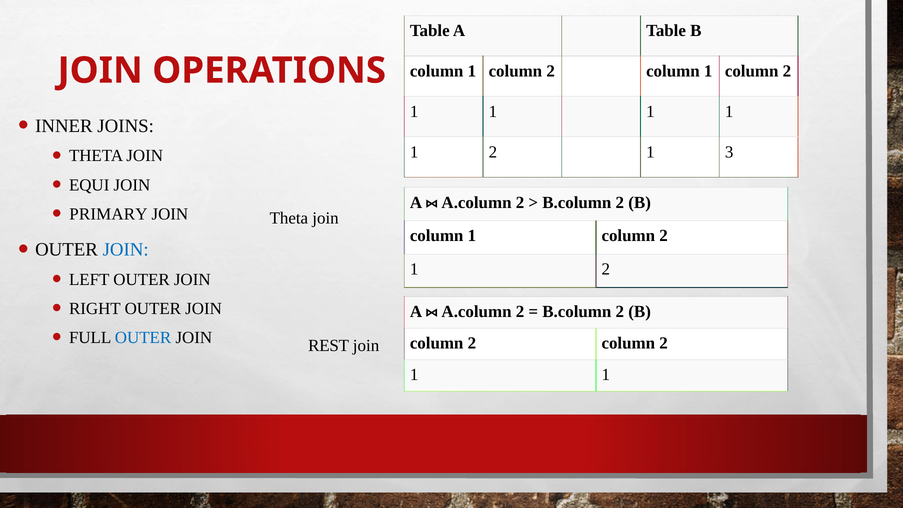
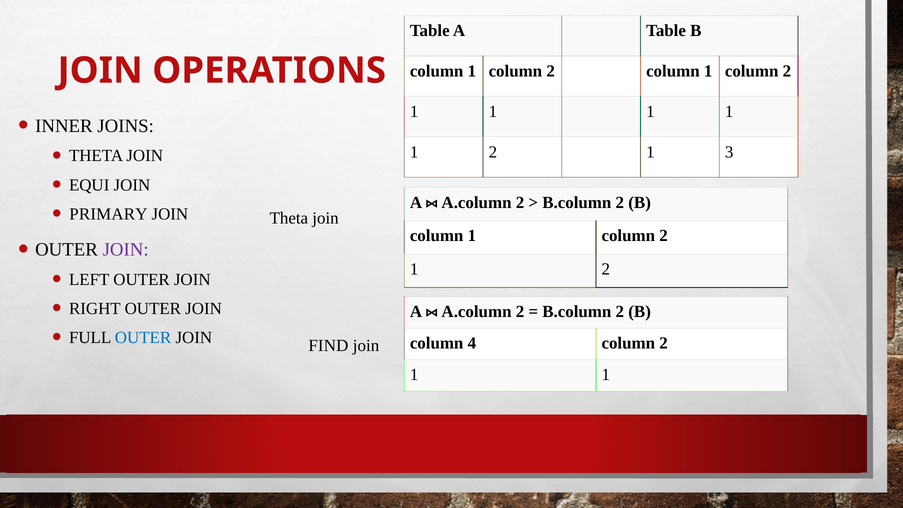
JOIN colour: blue -> purple (126, 249)
2: 2 -> 4 (472, 343)
REST: REST -> FIND (328, 345)
